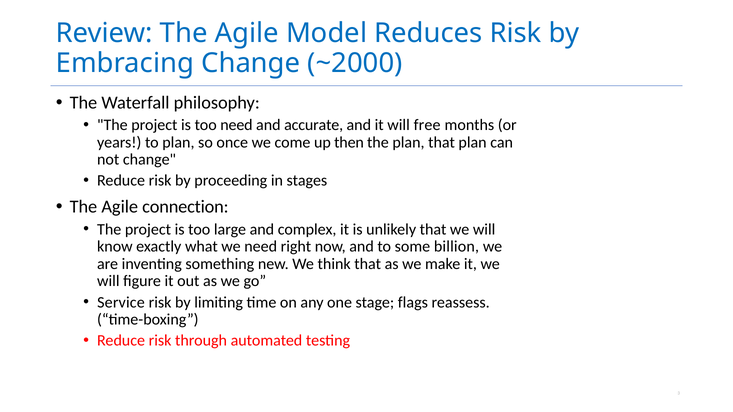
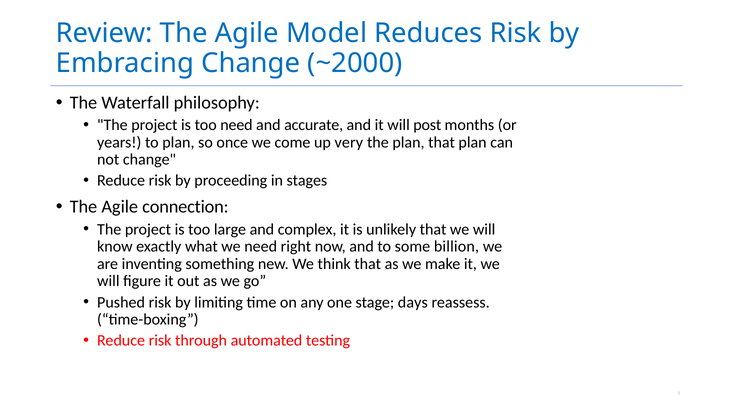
free: free -> post (427, 125)
then: then -> very (349, 142)
Service: Service -> Pushed (121, 302)
flags: flags -> days (413, 302)
